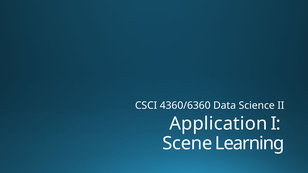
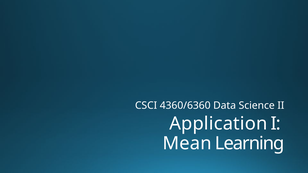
Scene: Scene -> Mean (187, 143)
